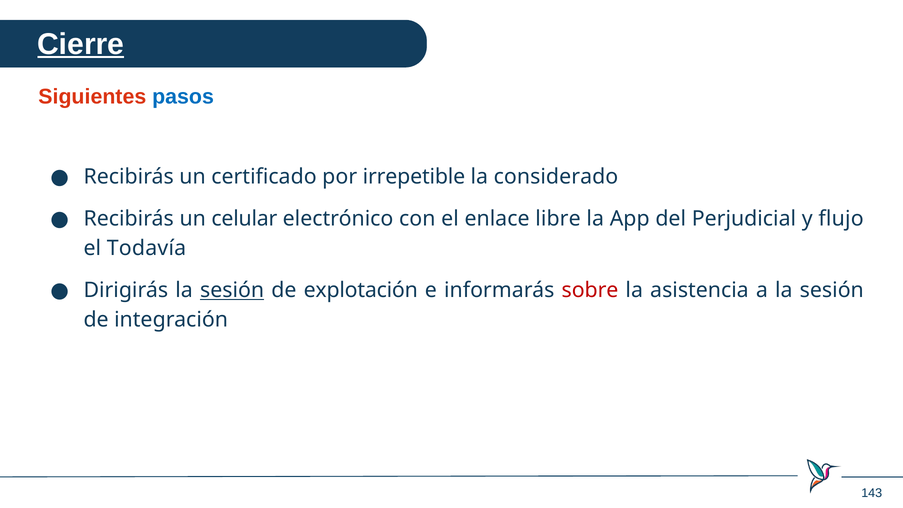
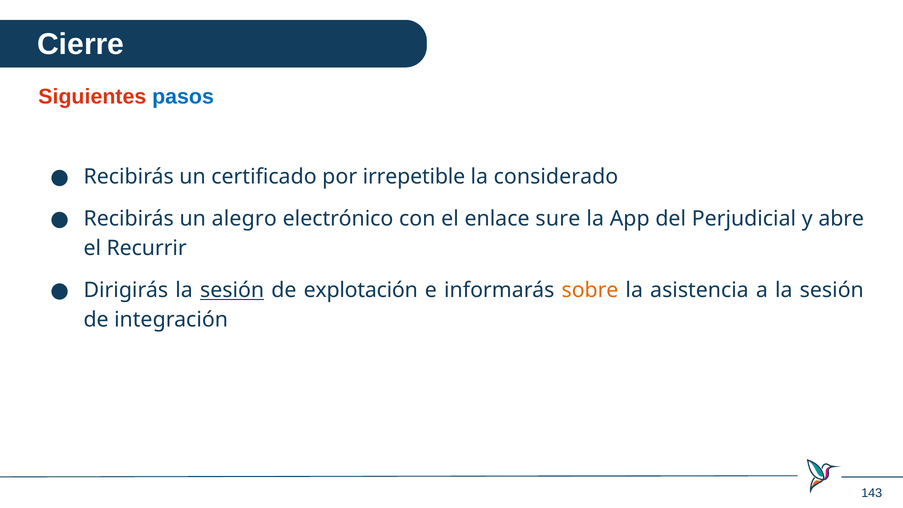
Cierre underline: present -> none (81, 44)
celular: celular -> alegro (244, 219)
libre: libre -> sure (558, 219)
flujo: flujo -> abre (841, 219)
Todavía: Todavía -> Recurrir (147, 248)
sobre colour: red -> orange (590, 290)
